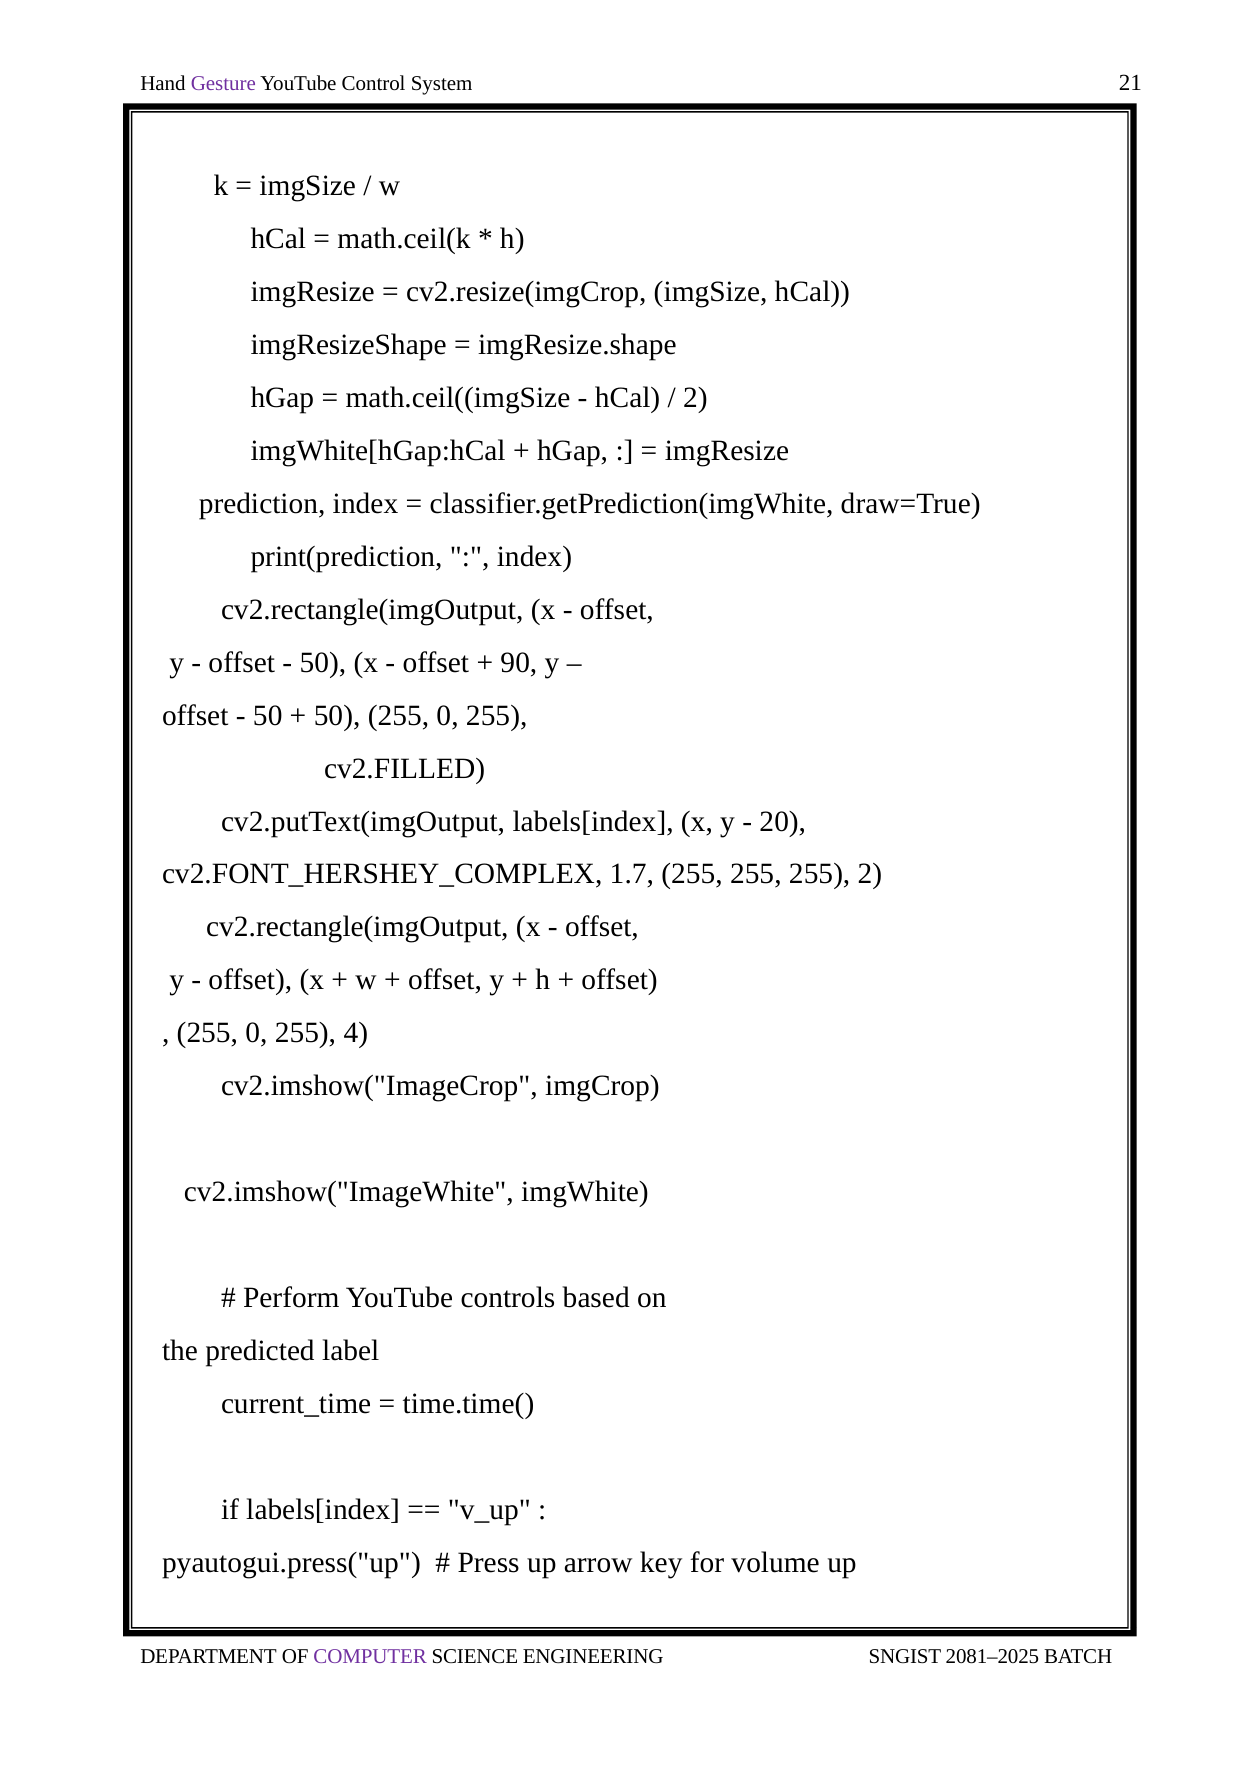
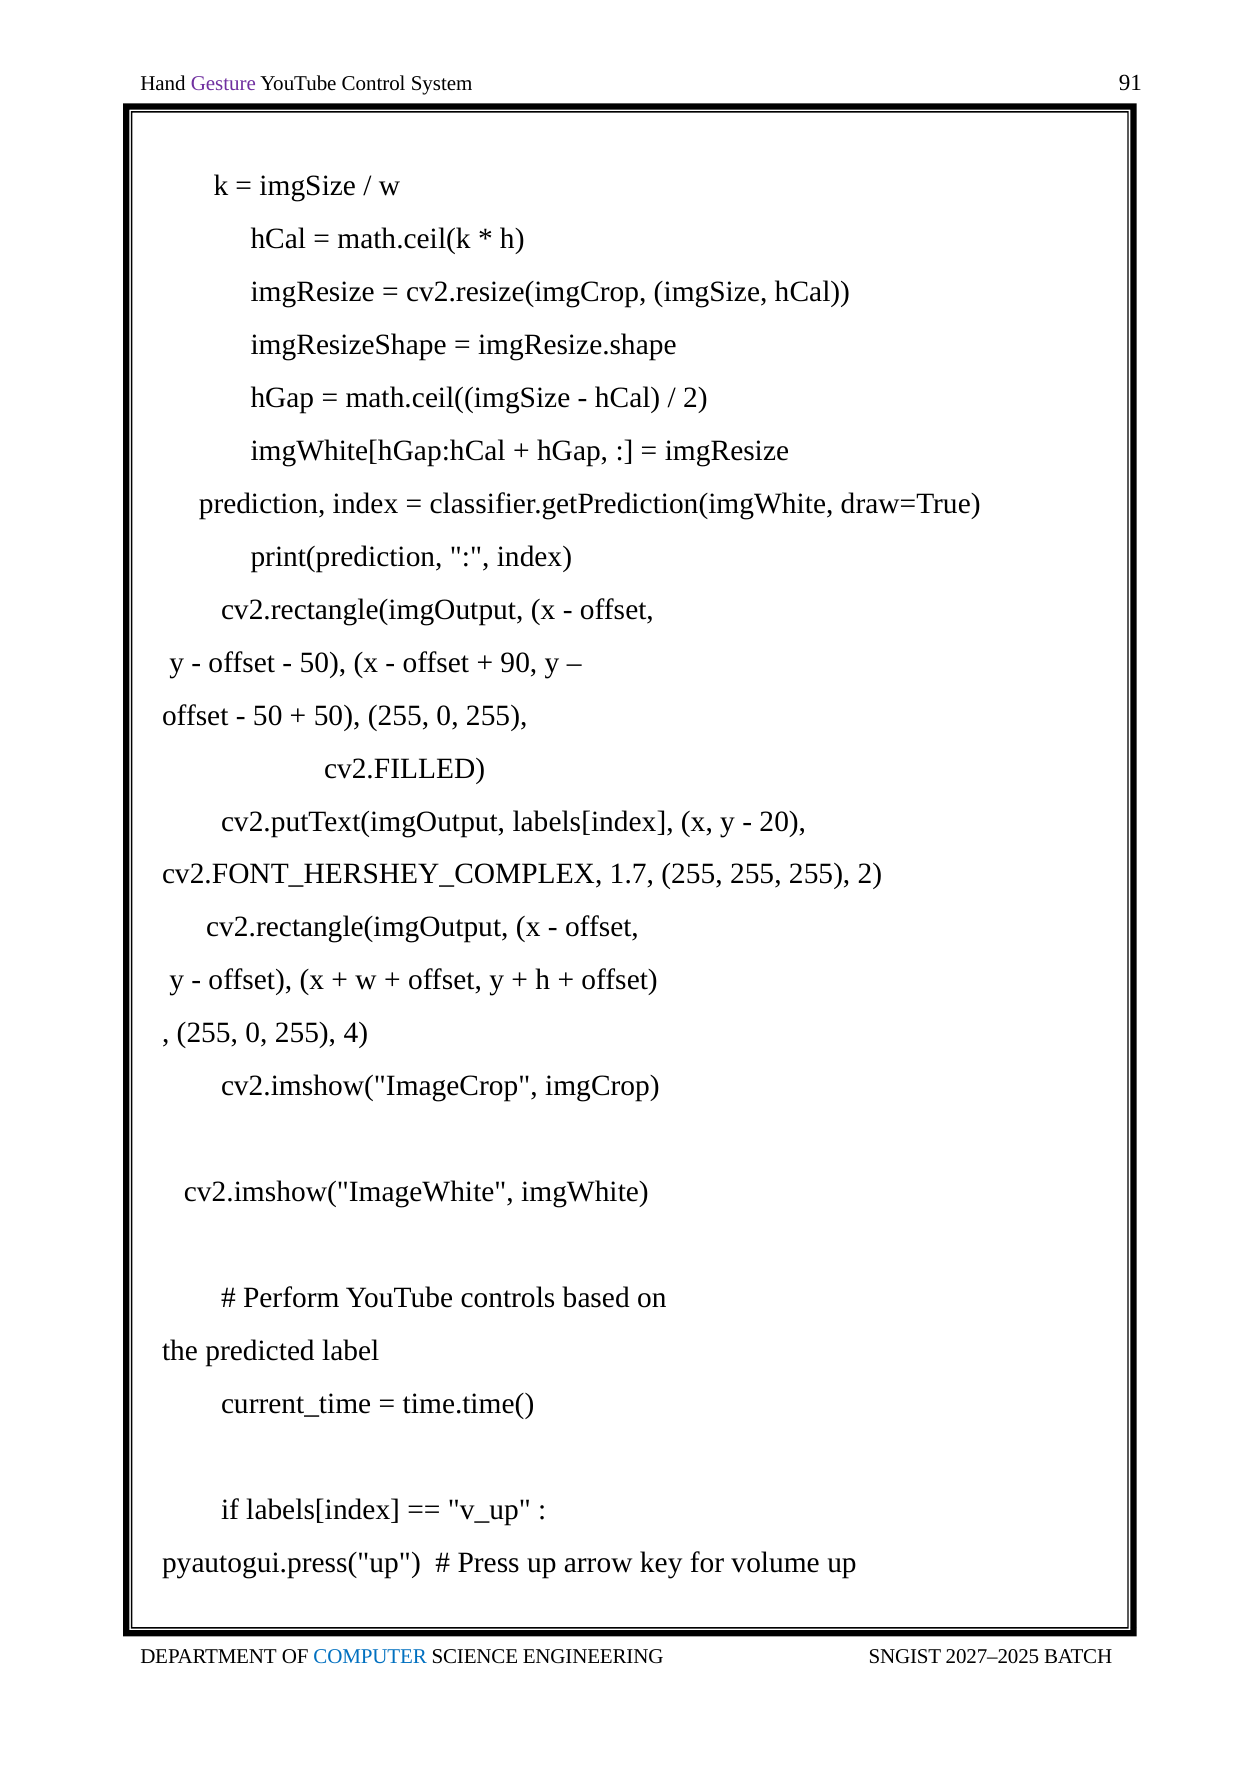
21: 21 -> 91 (1130, 83)
COMPUTER colour: purple -> blue (370, 1657)
2081–2025: 2081–2025 -> 2027–2025 (992, 1657)
